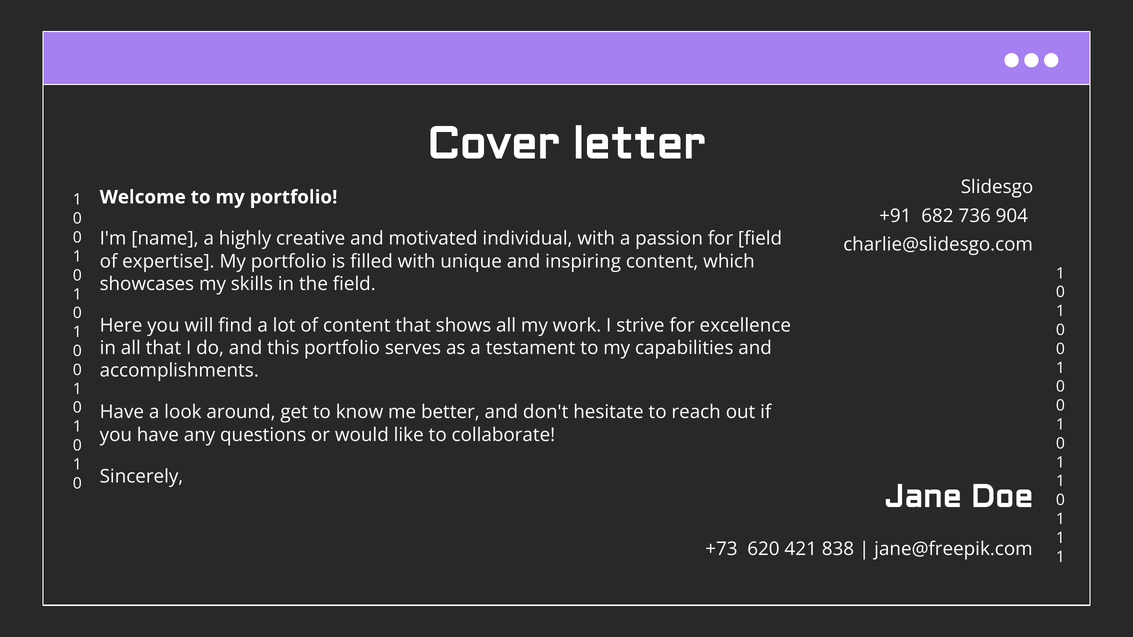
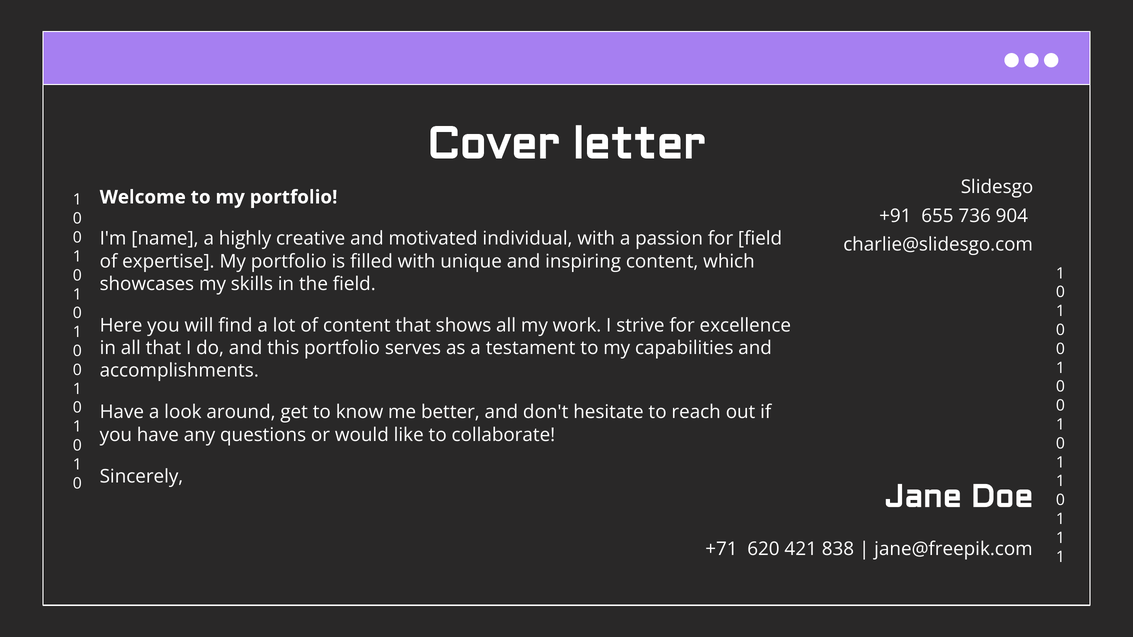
682: 682 -> 655 (937, 216)
+73: +73 -> +71 (721, 549)
